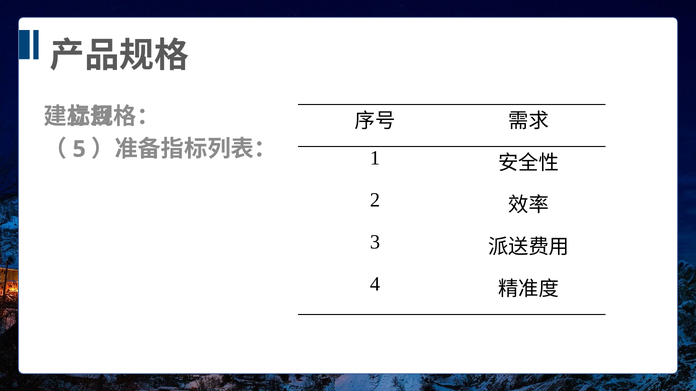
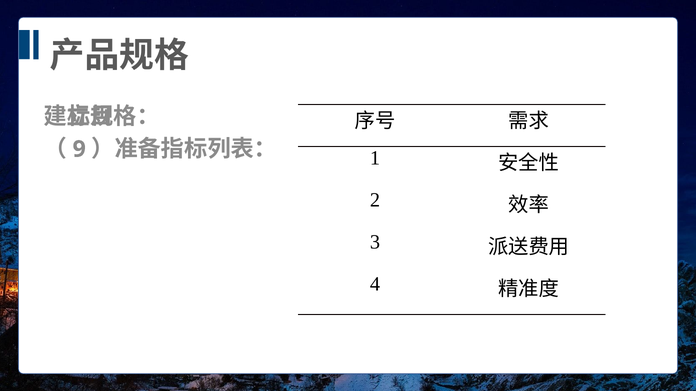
5: 5 -> 9 (79, 149)
